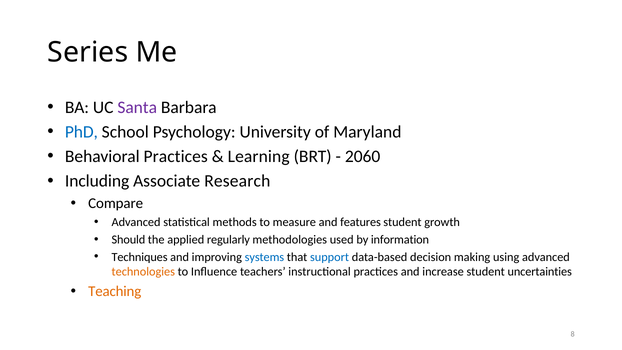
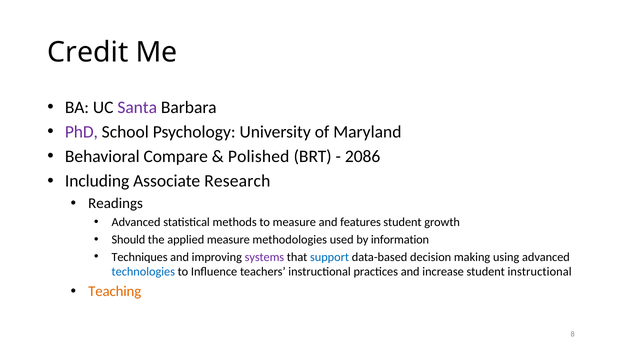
Series: Series -> Credit (88, 52)
PhD colour: blue -> purple (81, 132)
Behavioral Practices: Practices -> Compare (176, 156)
Learning: Learning -> Polished (259, 156)
2060: 2060 -> 2086 (363, 156)
Compare: Compare -> Readings (116, 204)
applied regularly: regularly -> measure (228, 240)
systems colour: blue -> purple (264, 257)
technologies colour: orange -> blue (143, 272)
student uncertainties: uncertainties -> instructional (540, 272)
